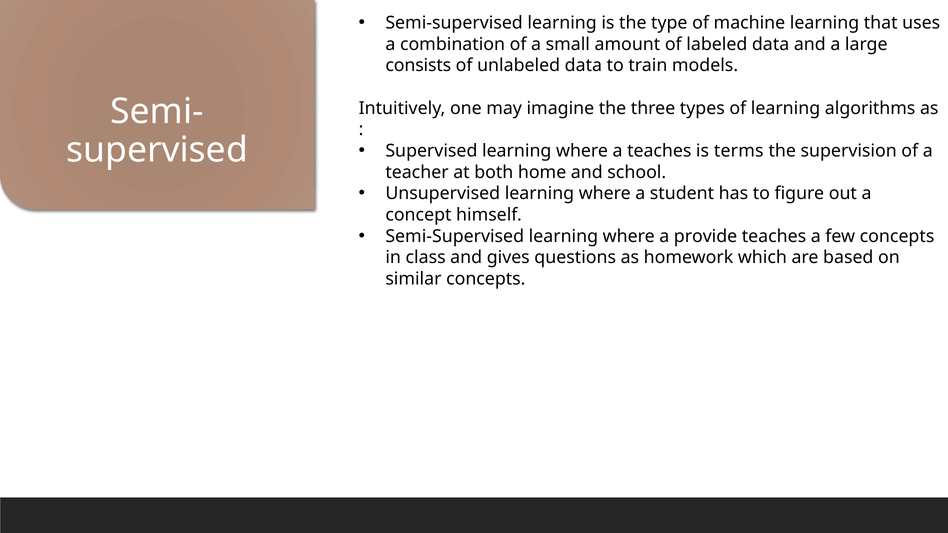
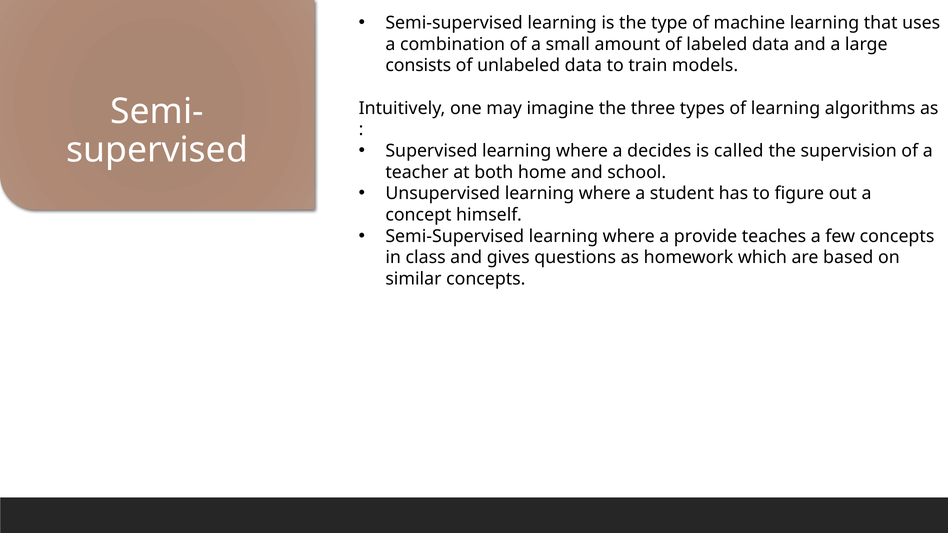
a teaches: teaches -> decides (659, 151)
terms: terms -> called (739, 151)
